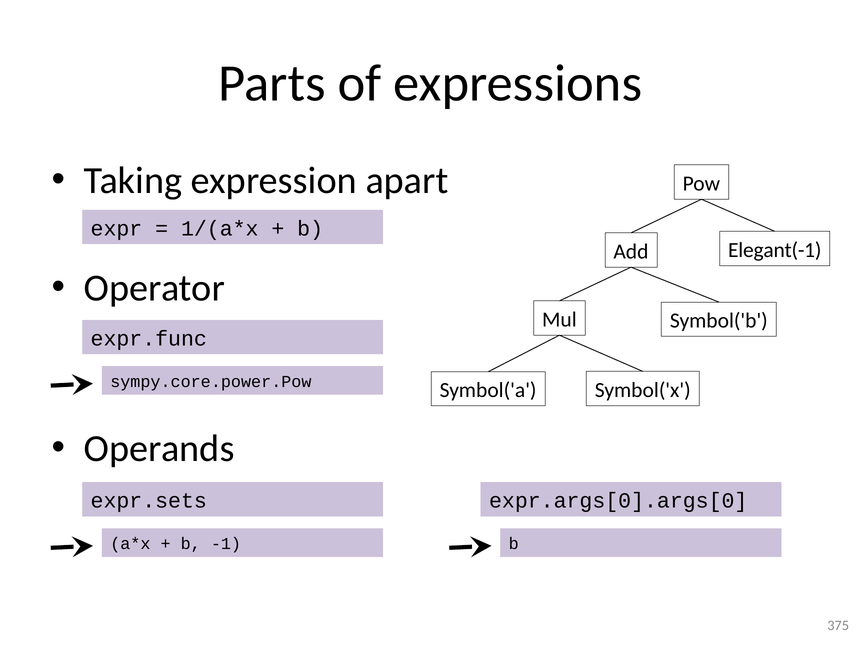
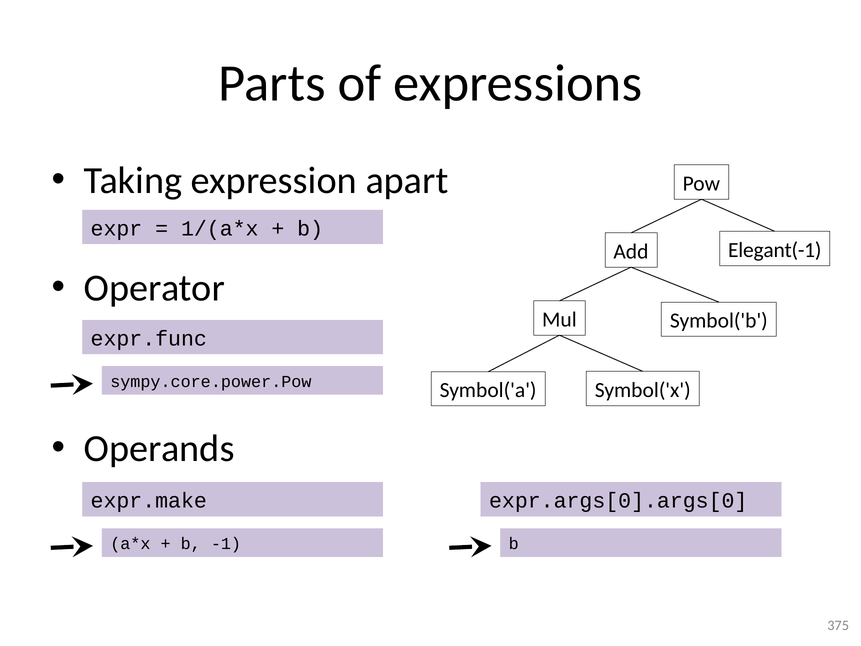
expr.sets: expr.sets -> expr.make (149, 501)
